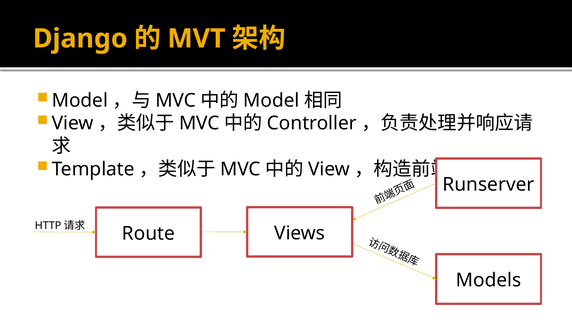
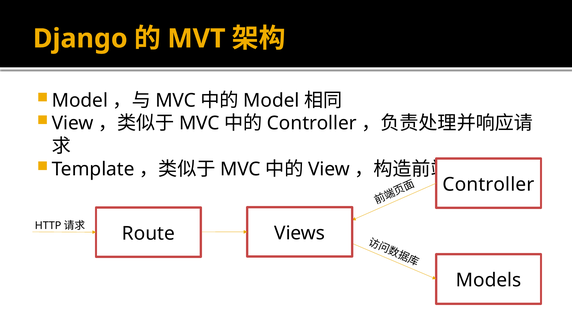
Runserver: Runserver -> Controller (488, 184)
